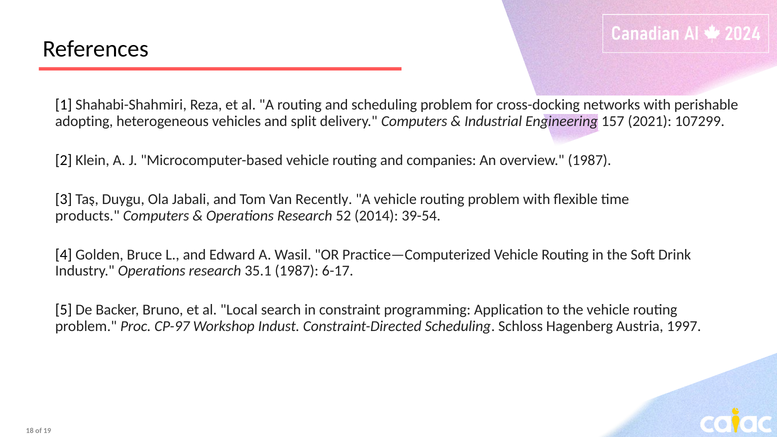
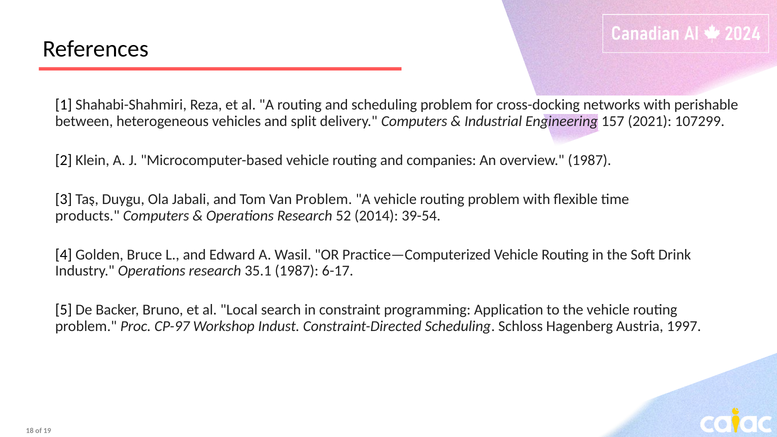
adopting: adopting -> between (84, 121)
Van Recently: Recently -> Problem (324, 199)
